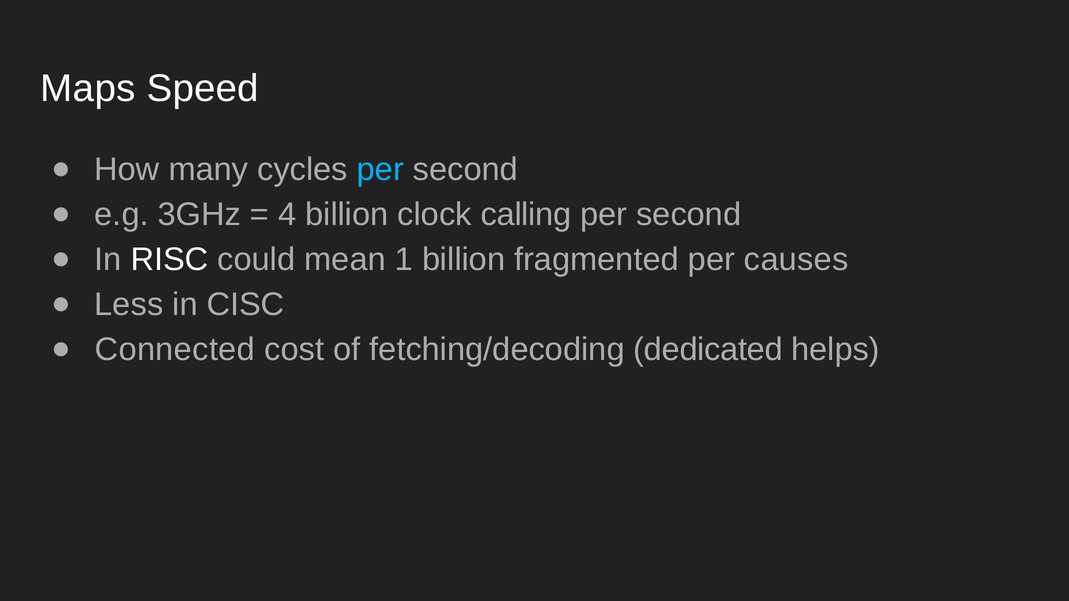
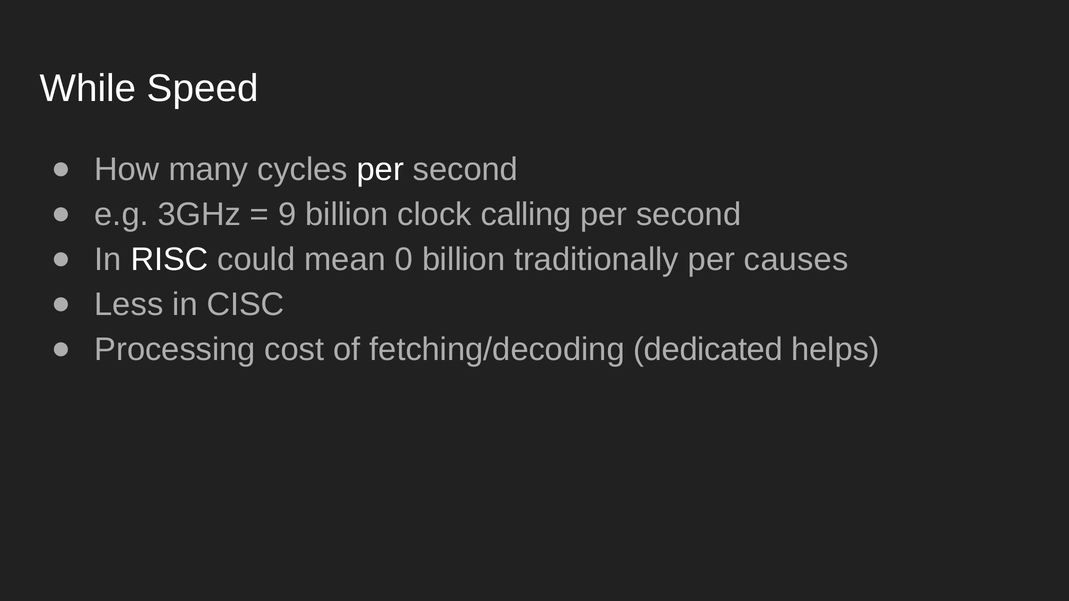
Maps: Maps -> While (88, 89)
per colour: light blue -> white (380, 170)
4: 4 -> 9 (287, 215)
1: 1 -> 0 (404, 260)
fragmented: fragmented -> traditionally (596, 260)
Connected: Connected -> Processing (175, 350)
